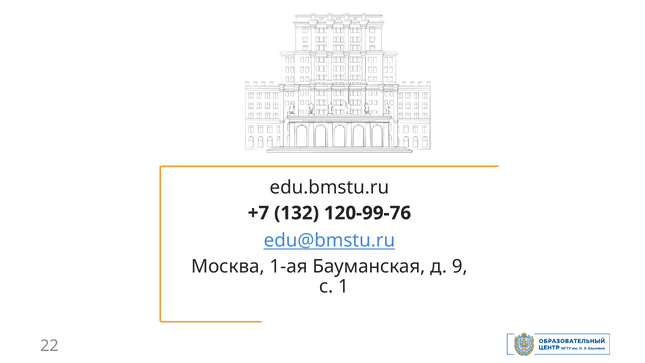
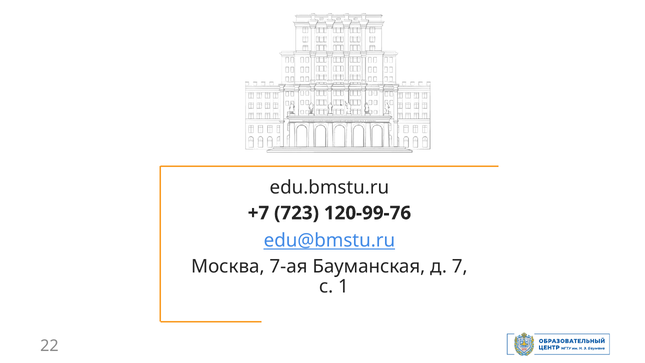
132: 132 -> 723 (297, 213)
1-ая: 1-ая -> 7-ая (289, 266)
9: 9 -> 7 (460, 266)
